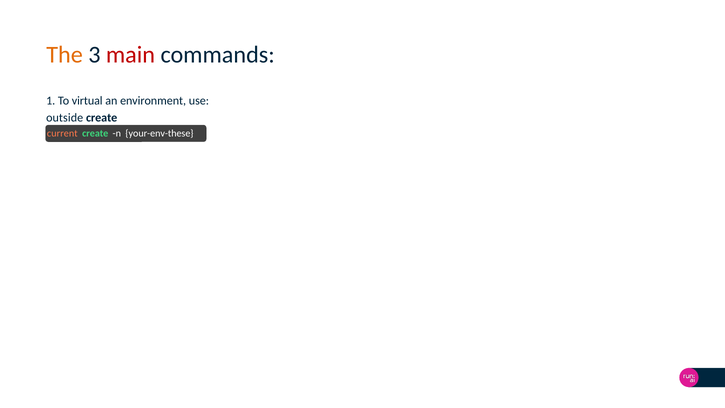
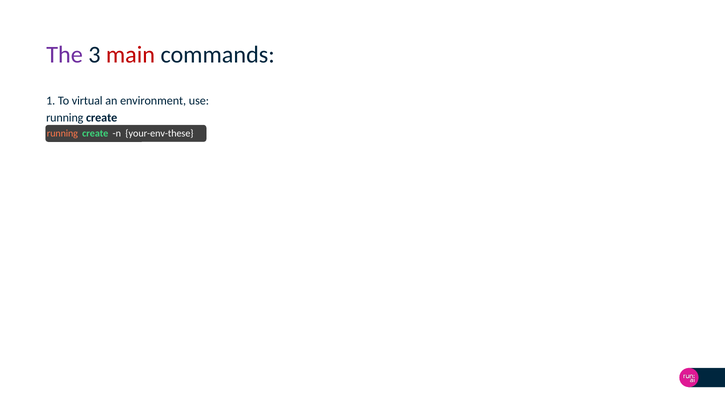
The colour: orange -> purple (65, 55)
outside: outside -> running (65, 117)
current: current -> running (62, 133)
